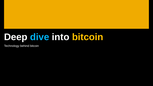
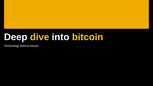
dive colour: light blue -> yellow (40, 37)
